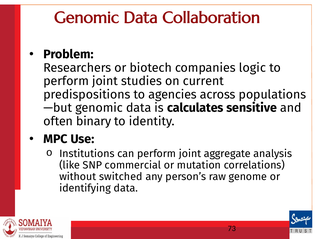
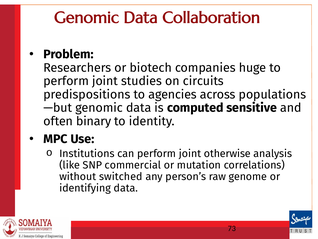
logic: logic -> huge (253, 68)
current: current -> circuits (203, 81)
calculates: calculates -> computed (195, 108)
aggregate: aggregate -> otherwise (227, 153)
